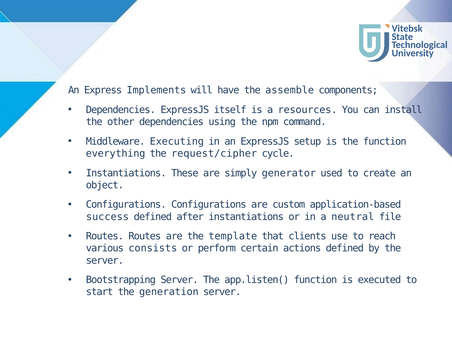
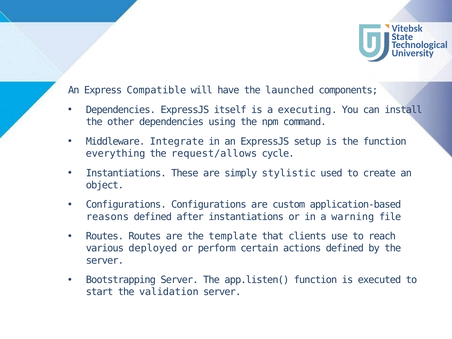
Implements: Implements -> Compatible (156, 90)
assemble: assemble -> launched (290, 90)
resources: resources -> executing (308, 110)
Executing: Executing -> Integrate (177, 141)
request/cipher: request/cipher -> request/allows (214, 153)
generator: generator -> stylistic (289, 173)
success: success -> reasons (107, 217)
neutral: neutral -> warning (353, 217)
consists: consists -> deployed (153, 248)
generation: generation -> validation (169, 292)
